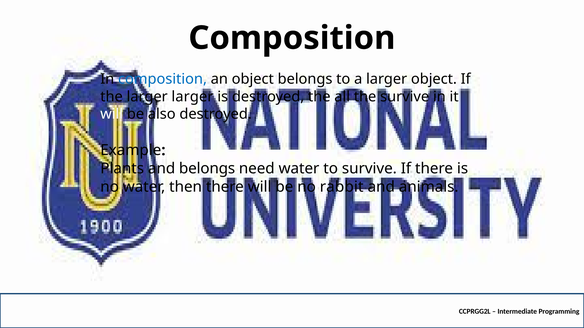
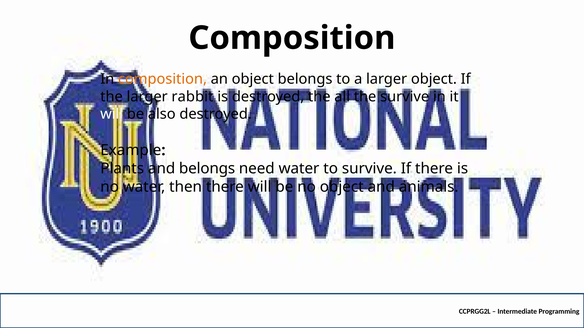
composition colour: blue -> orange (162, 79)
larger larger: larger -> rabbit (192, 97)
no rabbit: rabbit -> object (342, 187)
